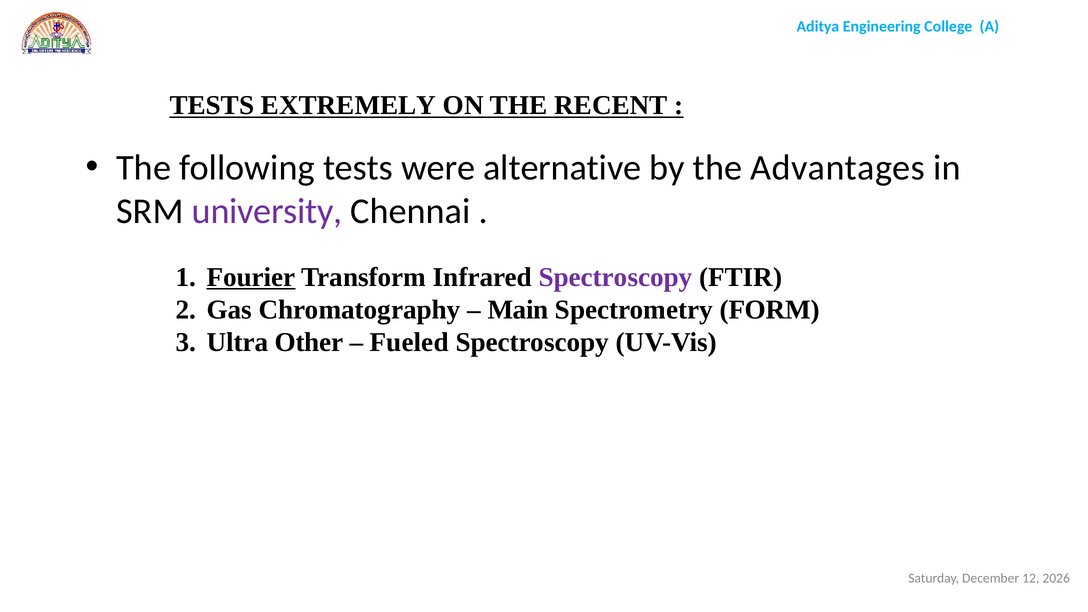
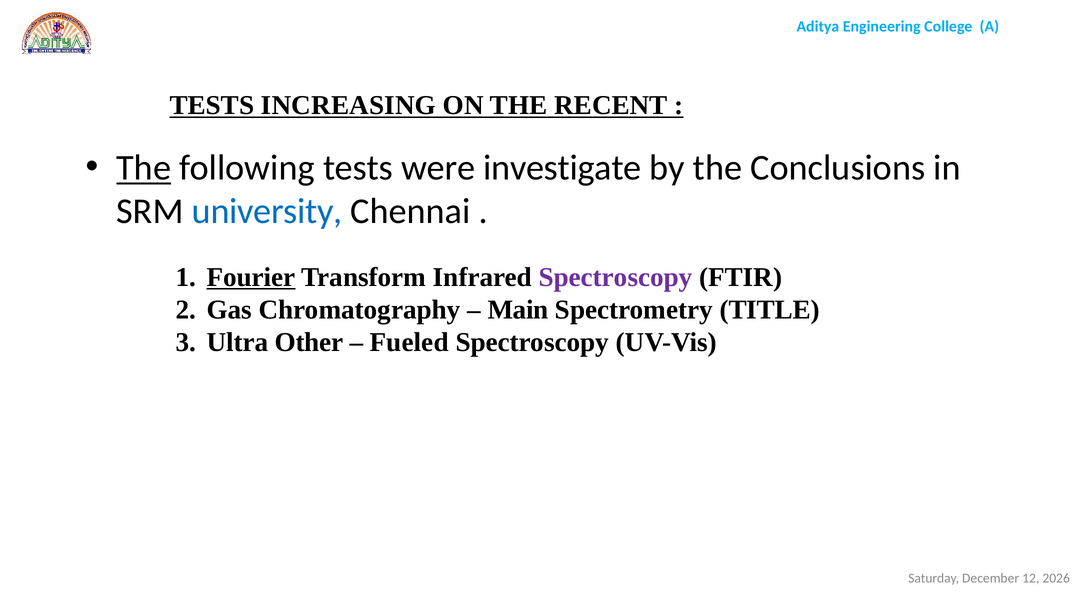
EXTREMELY: EXTREMELY -> INCREASING (348, 105)
The underline: none -> present (144, 168)
alternative: alternative -> investigate (562, 168)
Advantages: Advantages -> Conclusions (838, 168)
university colour: purple -> blue (267, 211)
FORM: FORM -> TITLE (770, 310)
